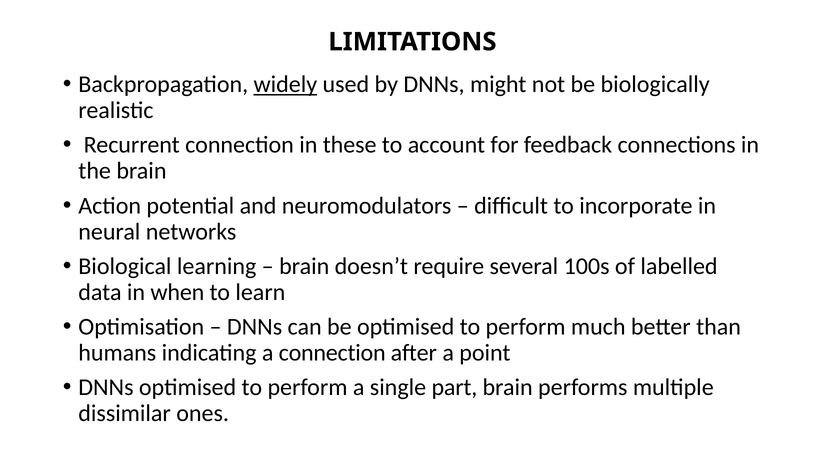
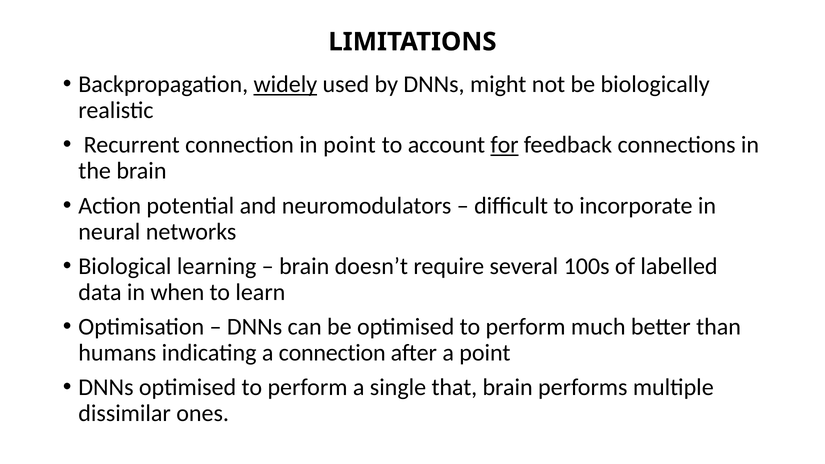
in these: these -> point (349, 145)
for underline: none -> present (505, 145)
part: part -> that (454, 387)
